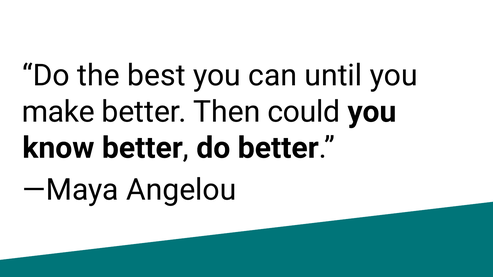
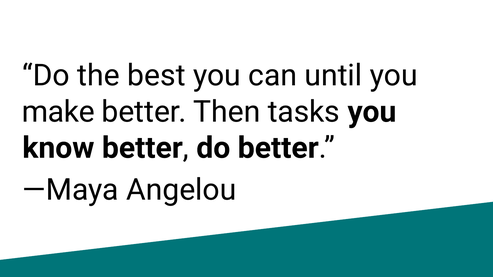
could: could -> tasks (304, 112)
